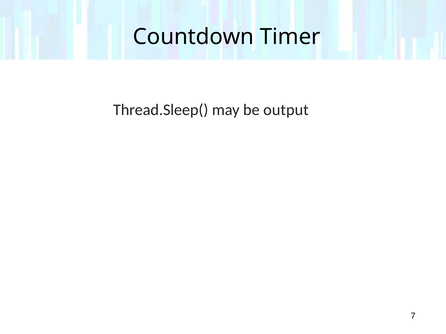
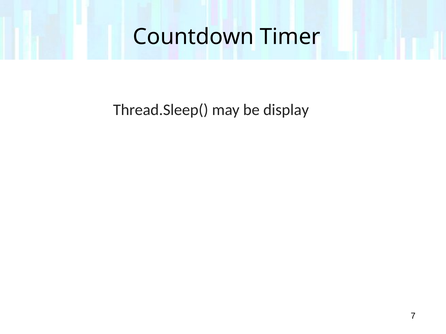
output: output -> display (286, 110)
